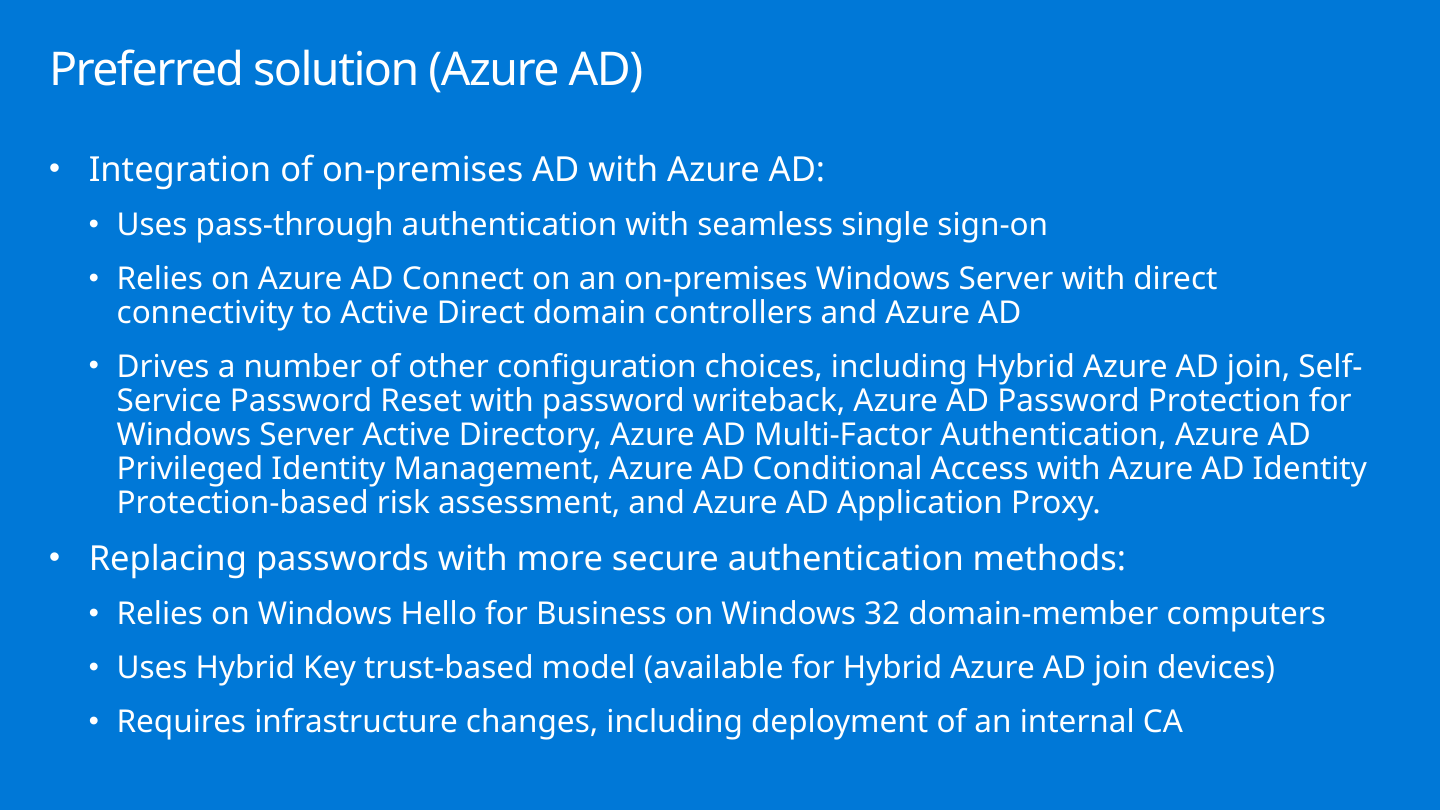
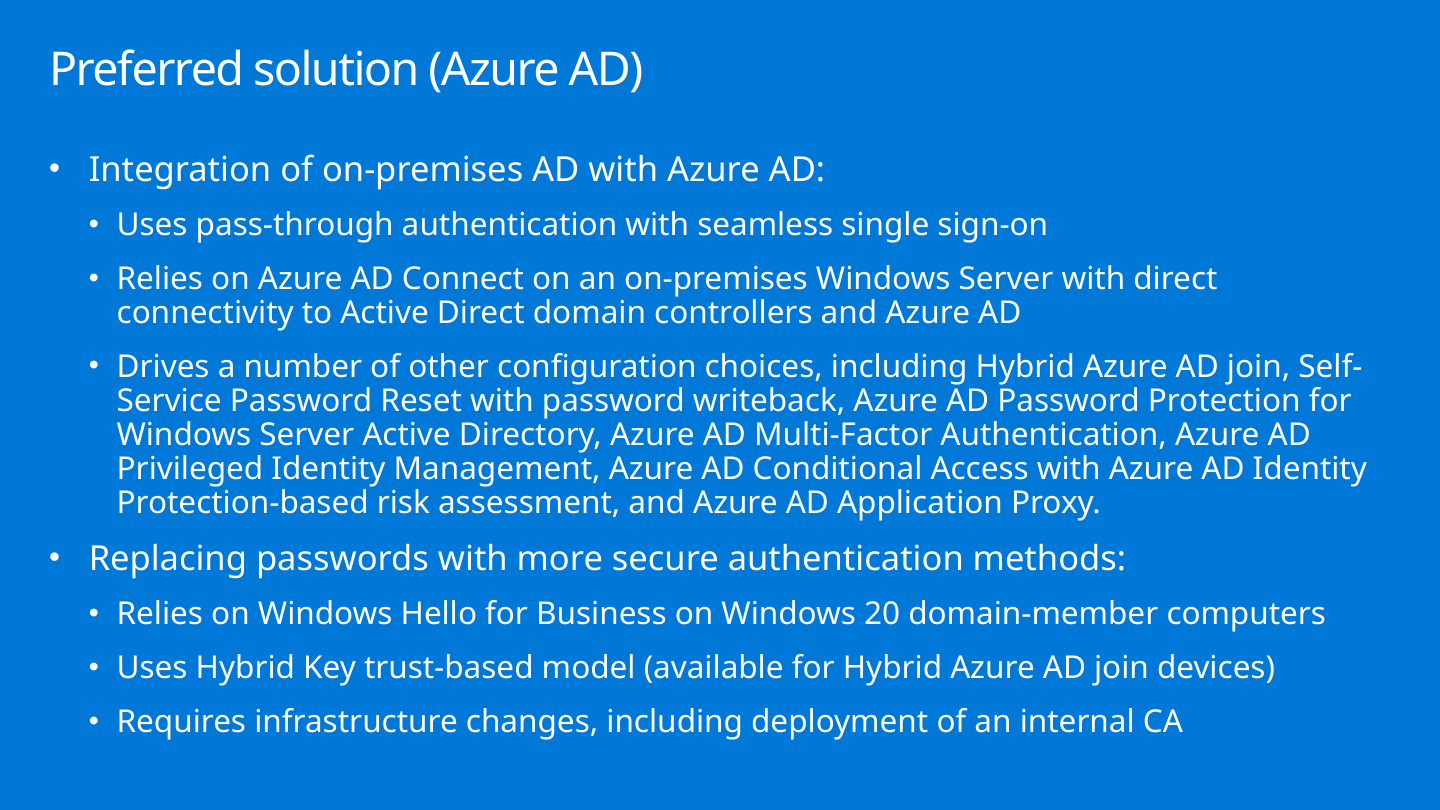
32: 32 -> 20 (882, 614)
